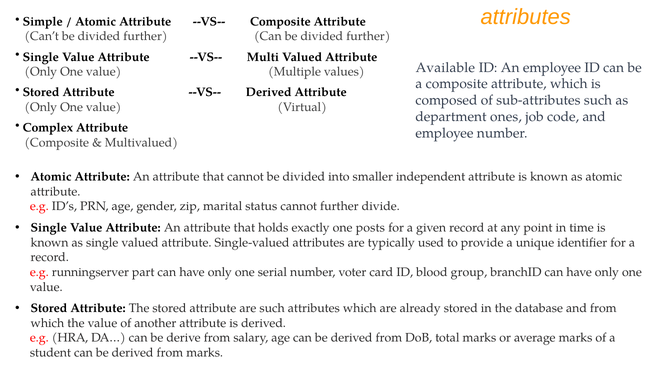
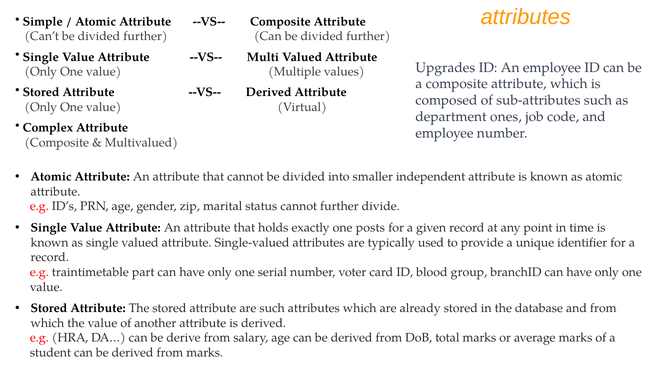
Available: Available -> Upgrades (445, 68)
runningserver: runningserver -> traintimetable (90, 272)
